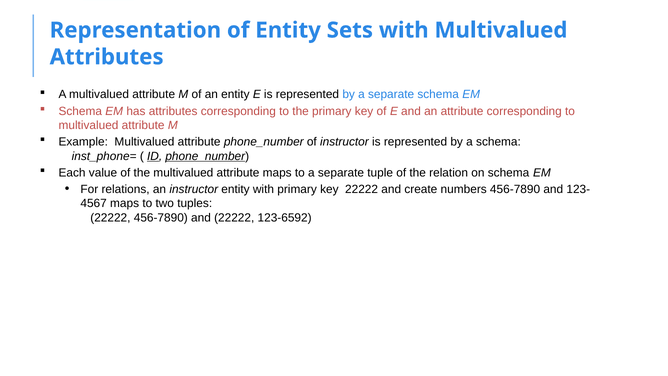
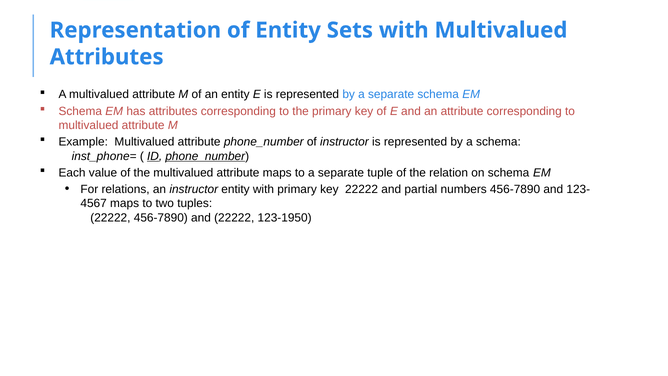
create: create -> partial (421, 189)
123-6592: 123-6592 -> 123-1950 (285, 218)
